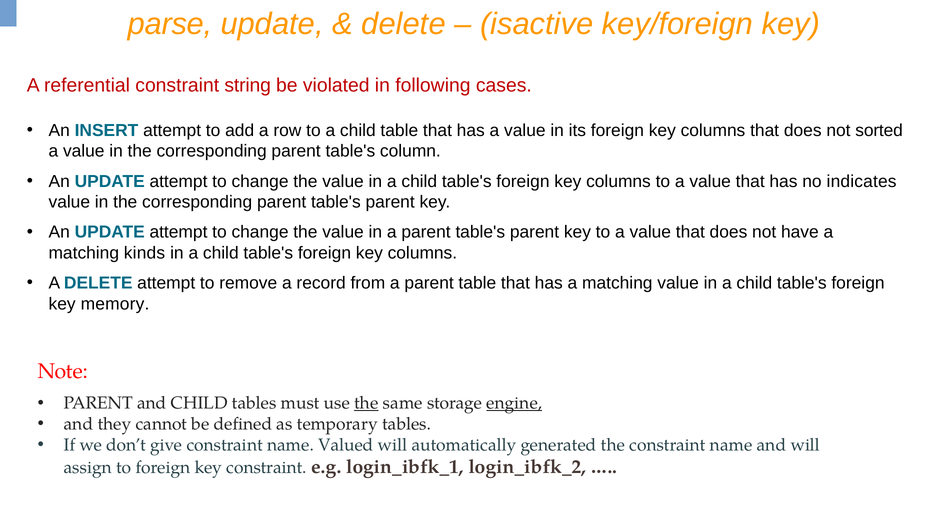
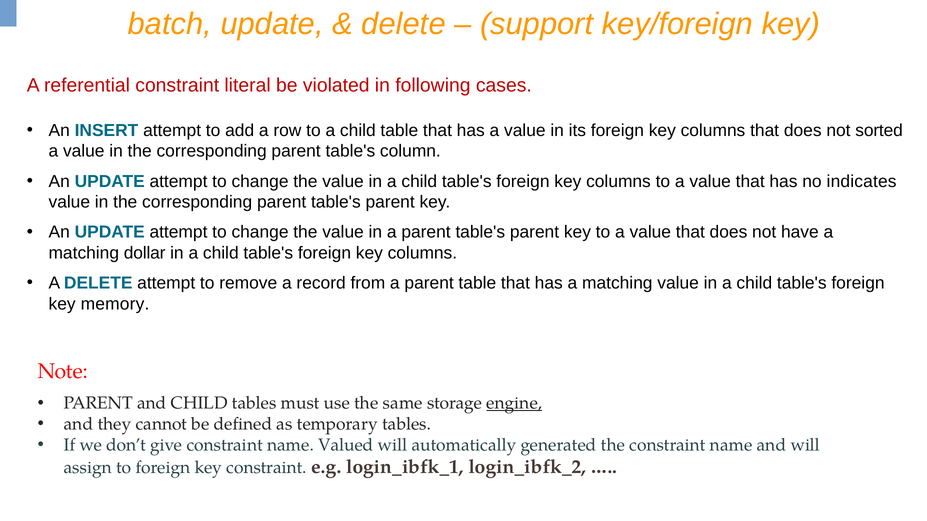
parse: parse -> batch (170, 24)
isactive: isactive -> support (537, 24)
string: string -> literal (248, 85)
kinds: kinds -> dollar (145, 253)
the underline: present -> none (366, 404)
